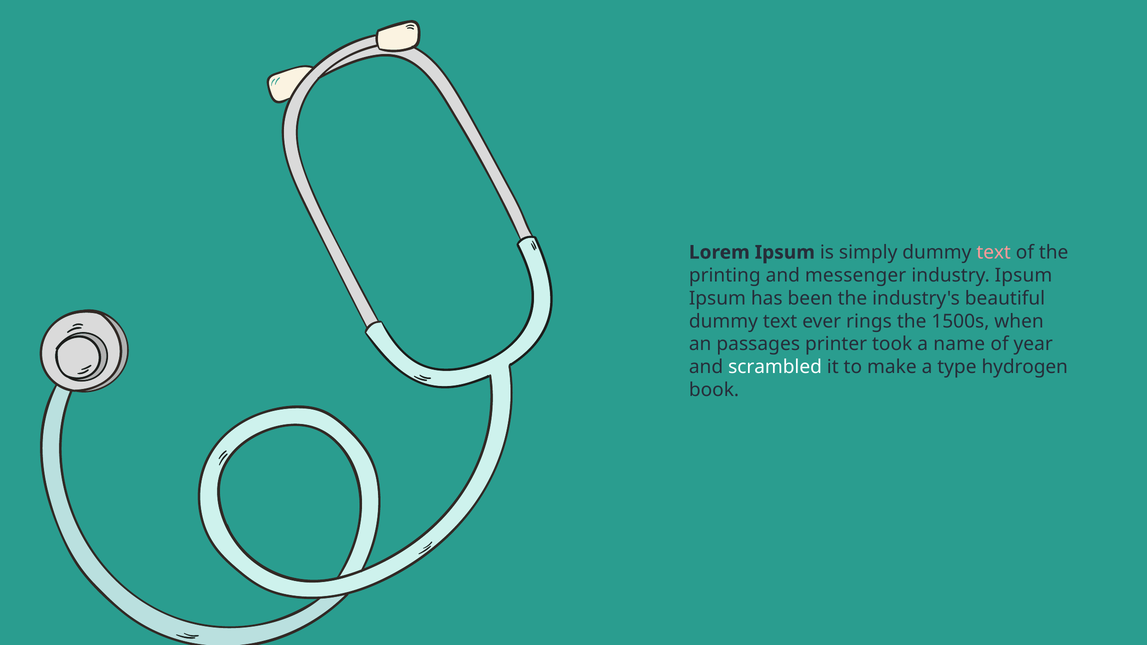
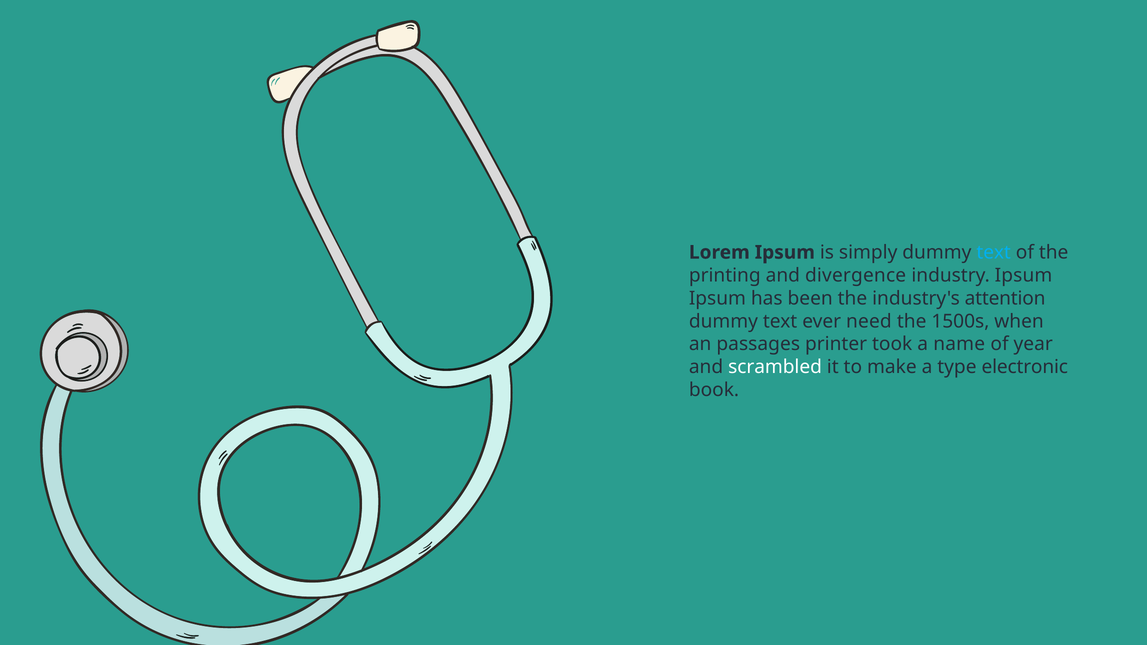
text colour: pink -> light blue (994, 252)
messenger: messenger -> divergence (856, 275)
beautiful: beautiful -> attention (1005, 298)
rings: rings -> need (869, 321)
hydrogen: hydrogen -> electronic (1025, 367)
